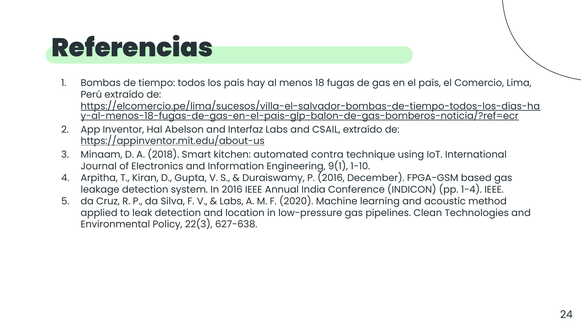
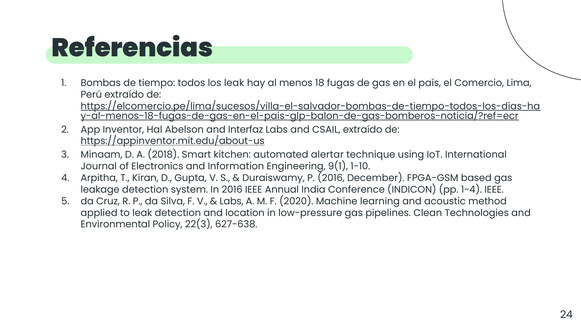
los país: país -> leak (234, 83)
contra: contra -> alertar (327, 155)
